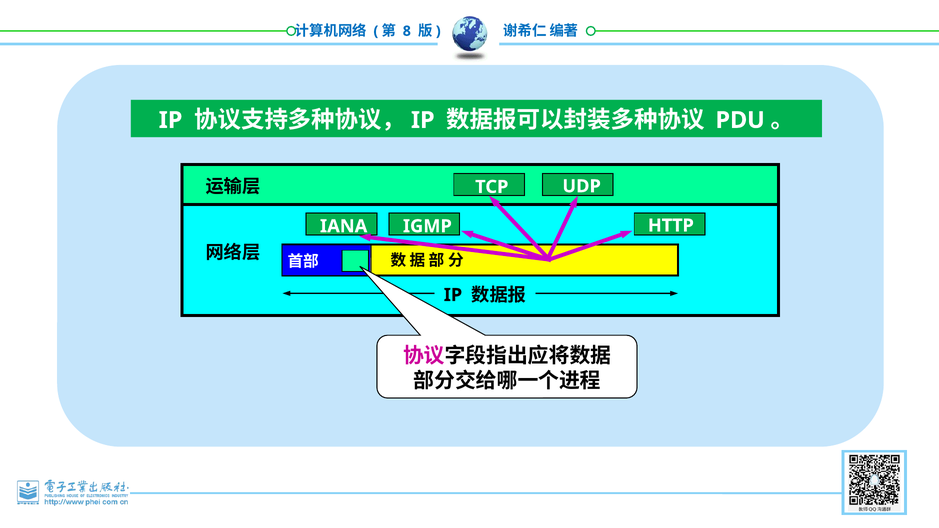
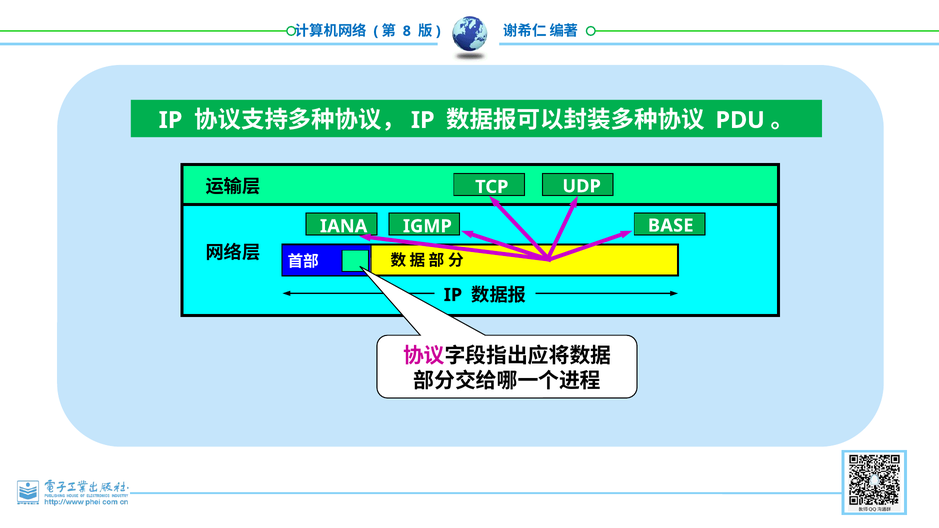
HTTP: HTTP -> BASE (671, 226)
